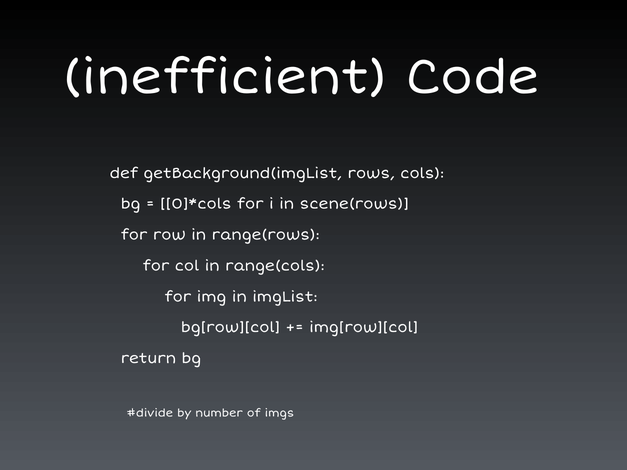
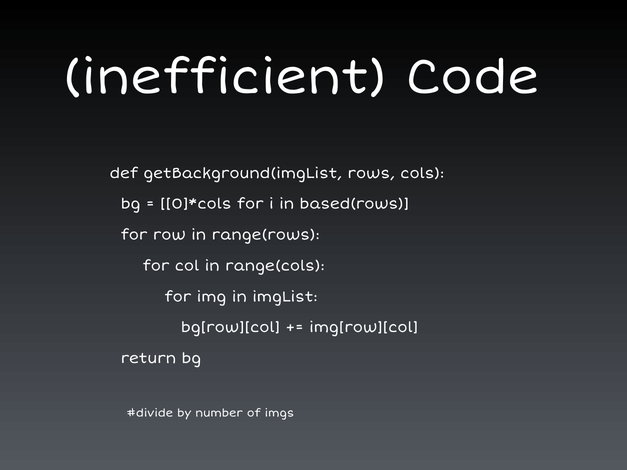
scene(rows: scene(rows -> based(rows (354, 204)
